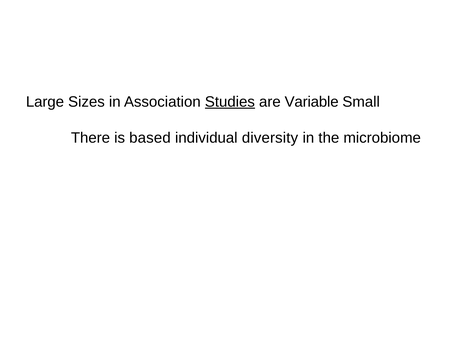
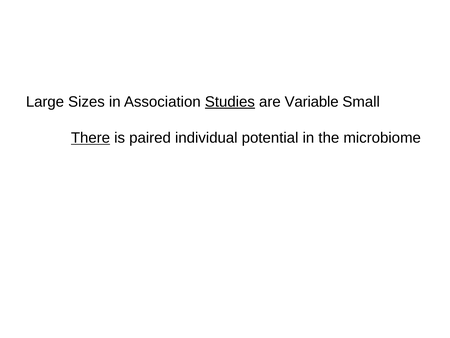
There underline: none -> present (90, 138)
based: based -> paired (150, 138)
diversity: diversity -> potential (270, 138)
